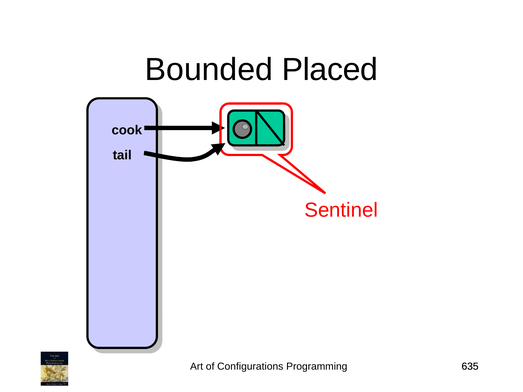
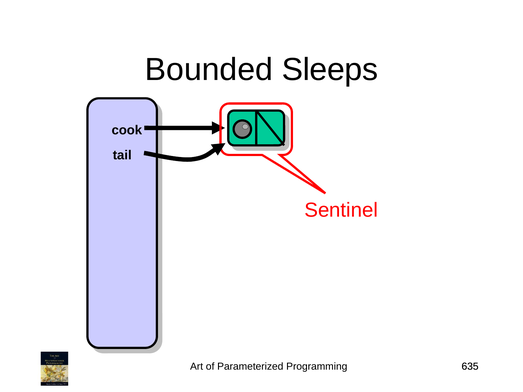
Placed: Placed -> Sleeps (330, 70)
Configurations: Configurations -> Parameterized (250, 367)
